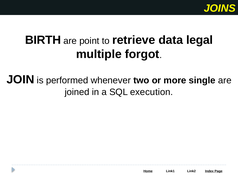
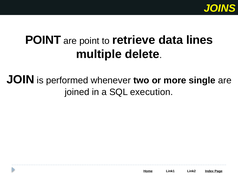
BIRTH: BIRTH -> POINT (43, 40)
legal: legal -> lines (200, 40)
forgot: forgot -> delete (142, 54)
